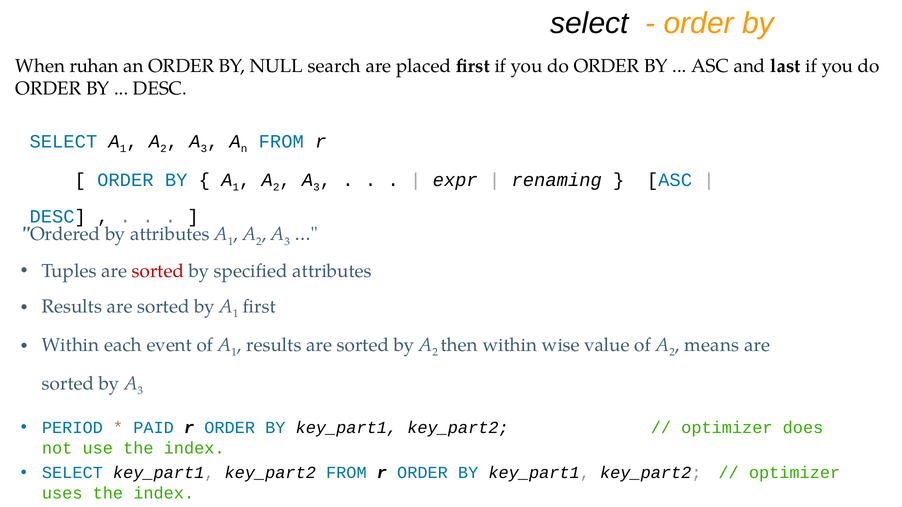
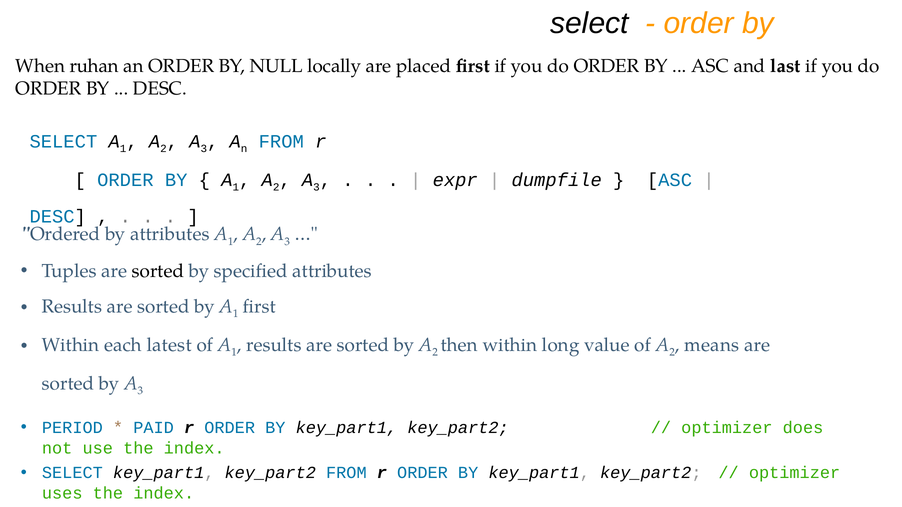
search: search -> locally (334, 66)
renaming: renaming -> dumpfile (557, 180)
sorted colour: red -> black (158, 271)
event: event -> latest (169, 345)
wise: wise -> long (561, 345)
